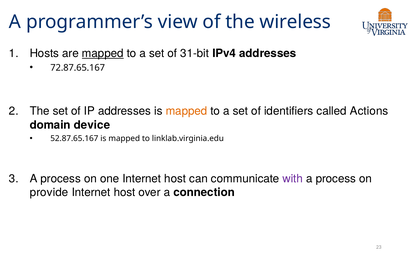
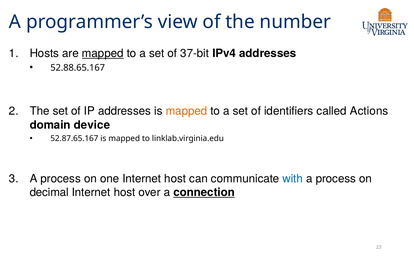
wireless: wireless -> number (295, 22)
31-bit: 31-bit -> 37-bit (195, 53)
72.87.65.167: 72.87.65.167 -> 52.88.65.167 (78, 68)
with colour: purple -> blue (293, 178)
provide: provide -> decimal (49, 192)
connection underline: none -> present (204, 192)
